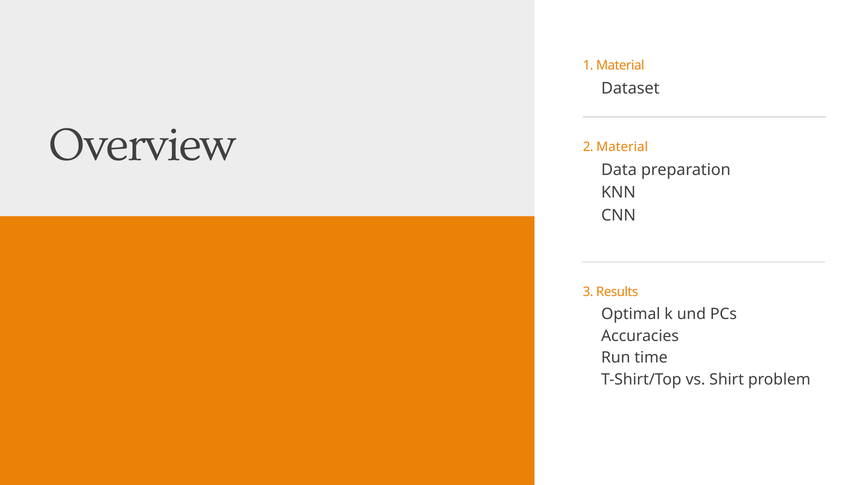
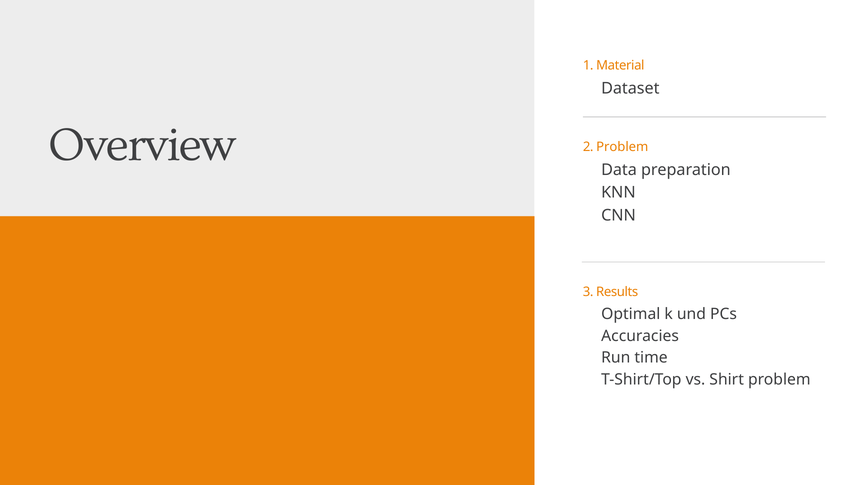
2 Material: Material -> Problem (622, 147)
